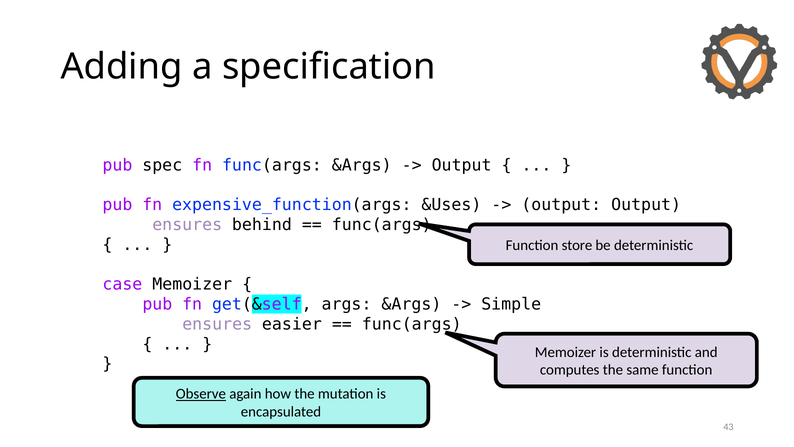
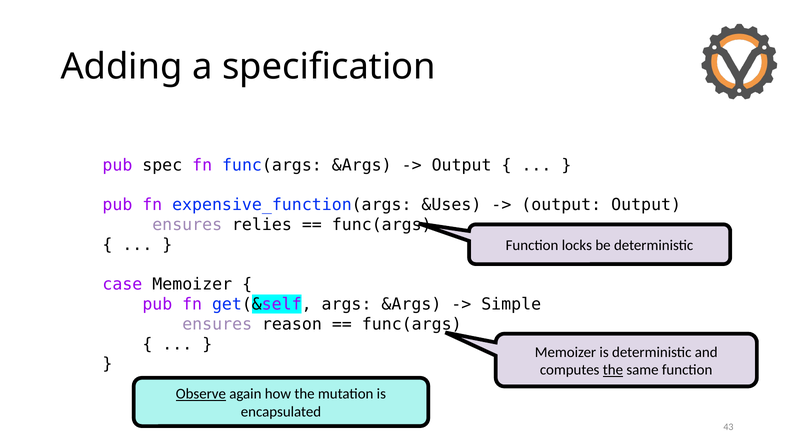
behind: behind -> relies (262, 225)
store: store -> locks (577, 245)
easier: easier -> reason (292, 324)
the underline: none -> present (613, 370)
